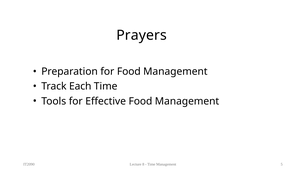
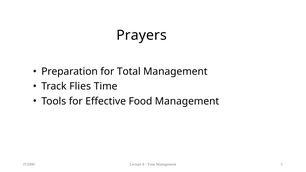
for Food: Food -> Total (129, 72)
Each: Each -> Flies (80, 86)
